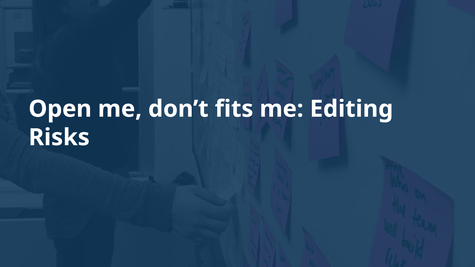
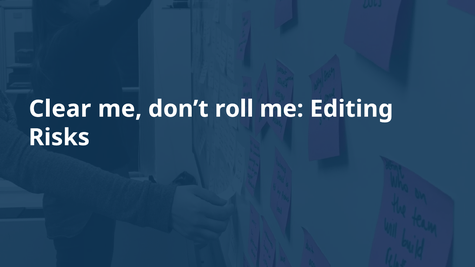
Open: Open -> Clear (60, 109)
fits: fits -> roll (234, 109)
